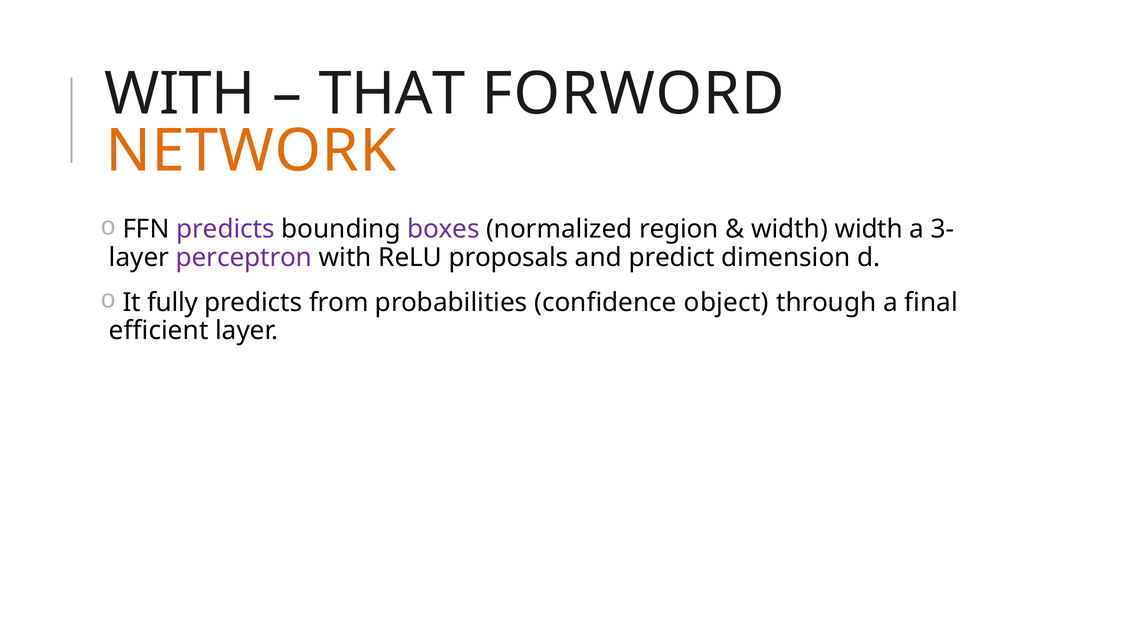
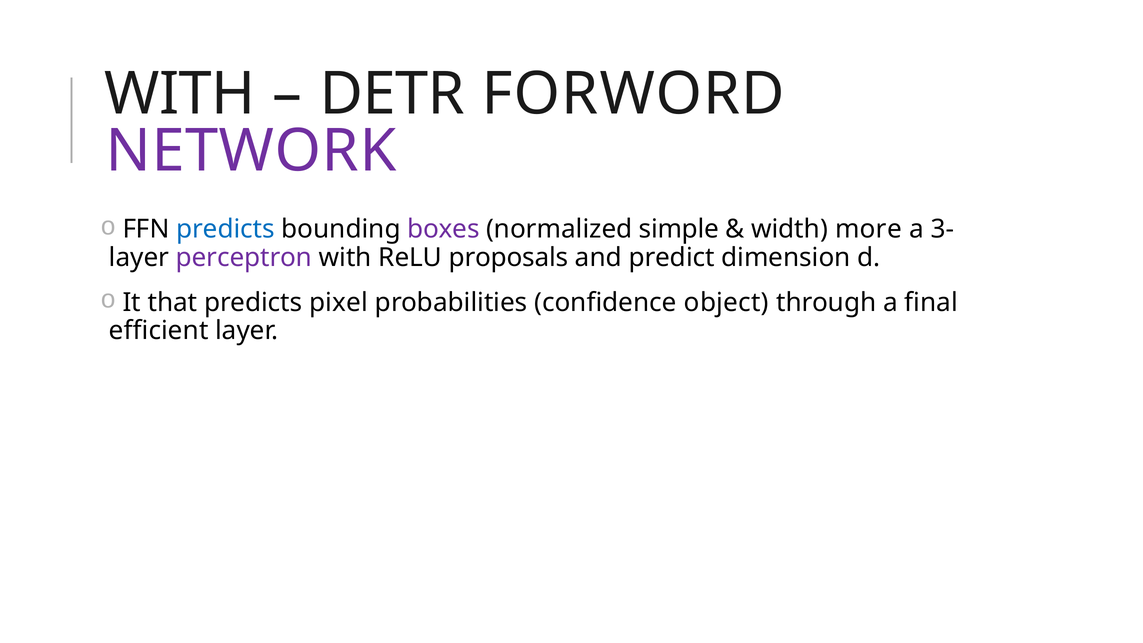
THAT: THAT -> DETR (392, 94)
NETWORK colour: orange -> purple (251, 151)
predicts colour: purple -> blue (225, 229)
region: region -> simple (679, 229)
width width: width -> more (868, 229)
fully: fully -> that (172, 302)
from: from -> pixel (339, 302)
